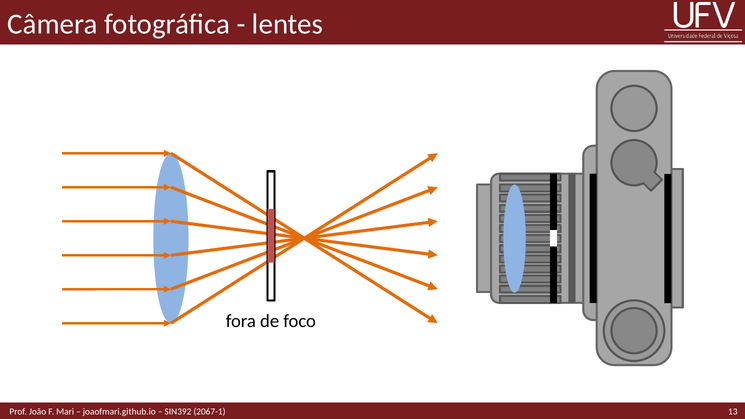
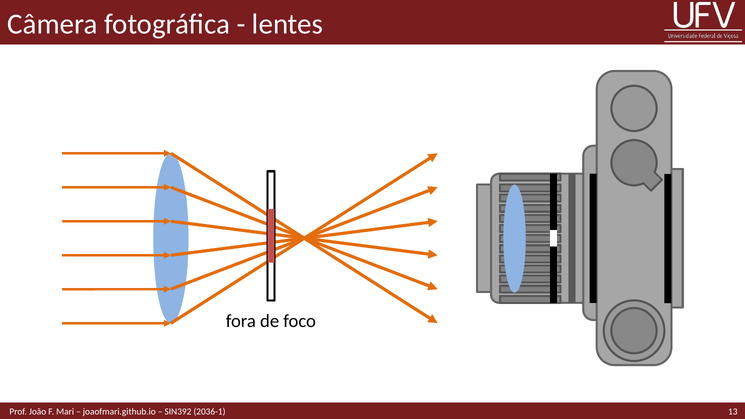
2067-1: 2067-1 -> 2036-1 (210, 412)
